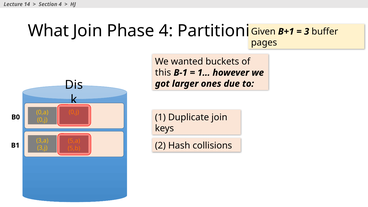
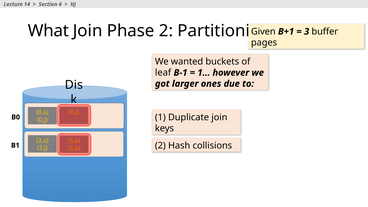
Phase 4: 4 -> 2 (166, 31)
this: this -> leaf (163, 73)
